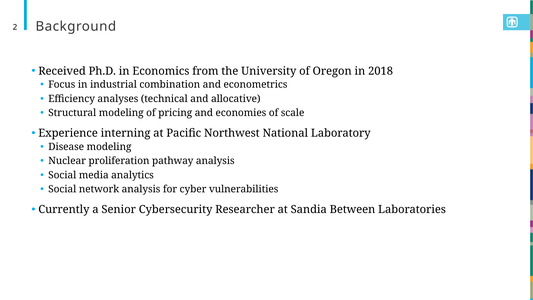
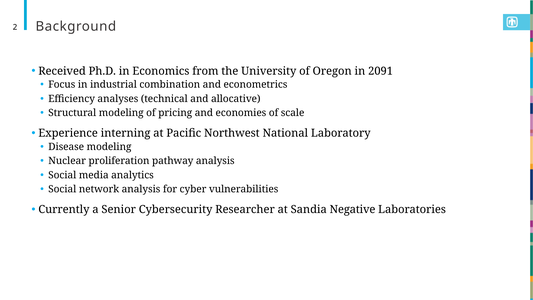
2018: 2018 -> 2091 (381, 71)
Between: Between -> Negative (353, 209)
